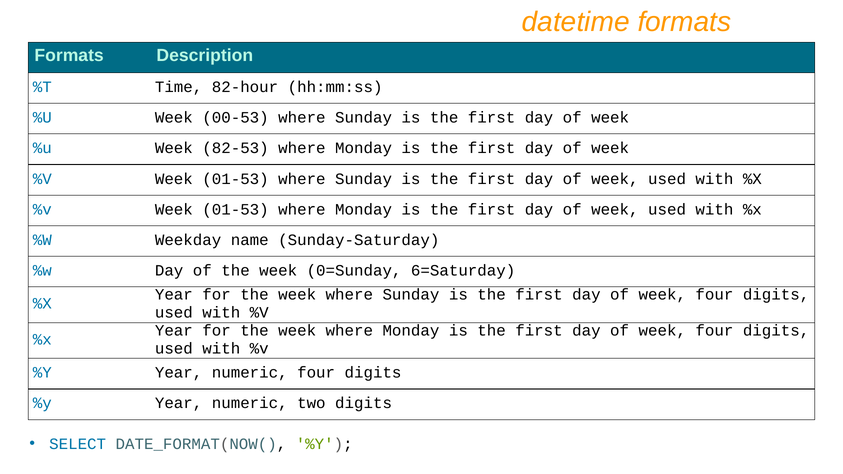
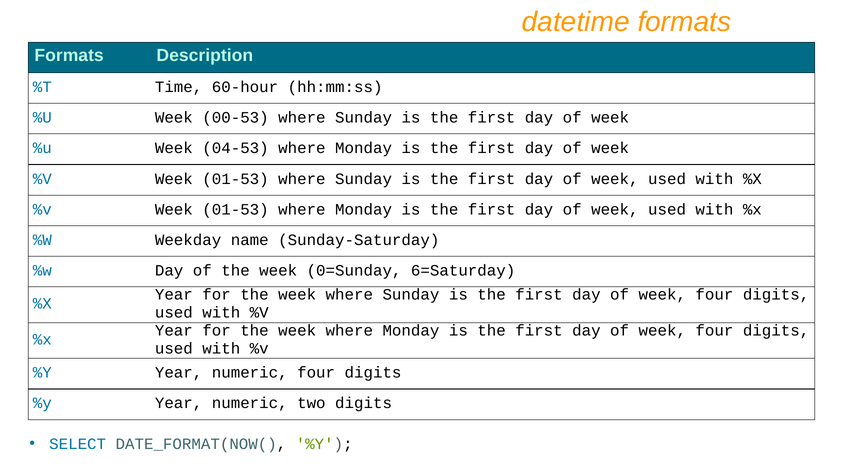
82-hour: 82-hour -> 60-hour (245, 87)
82-53: 82-53 -> 04-53 (236, 148)
